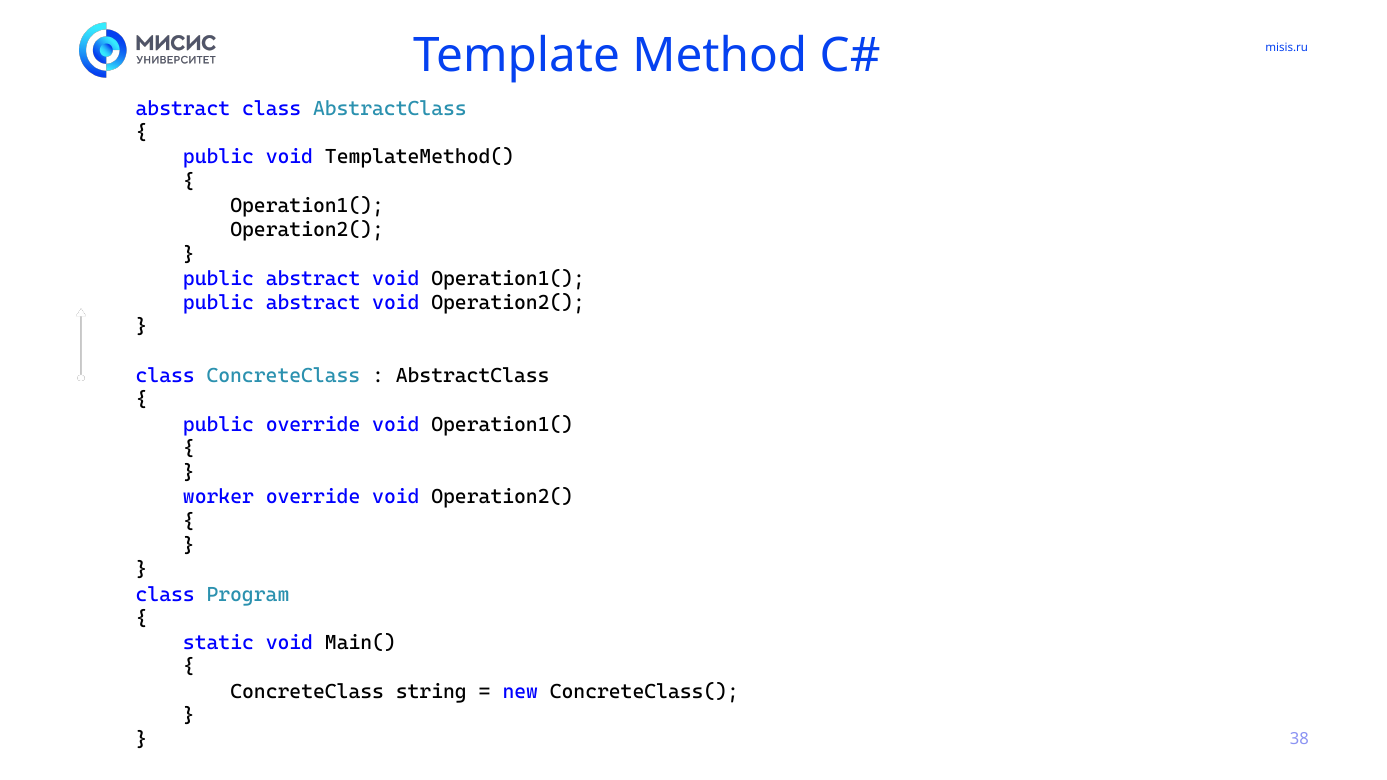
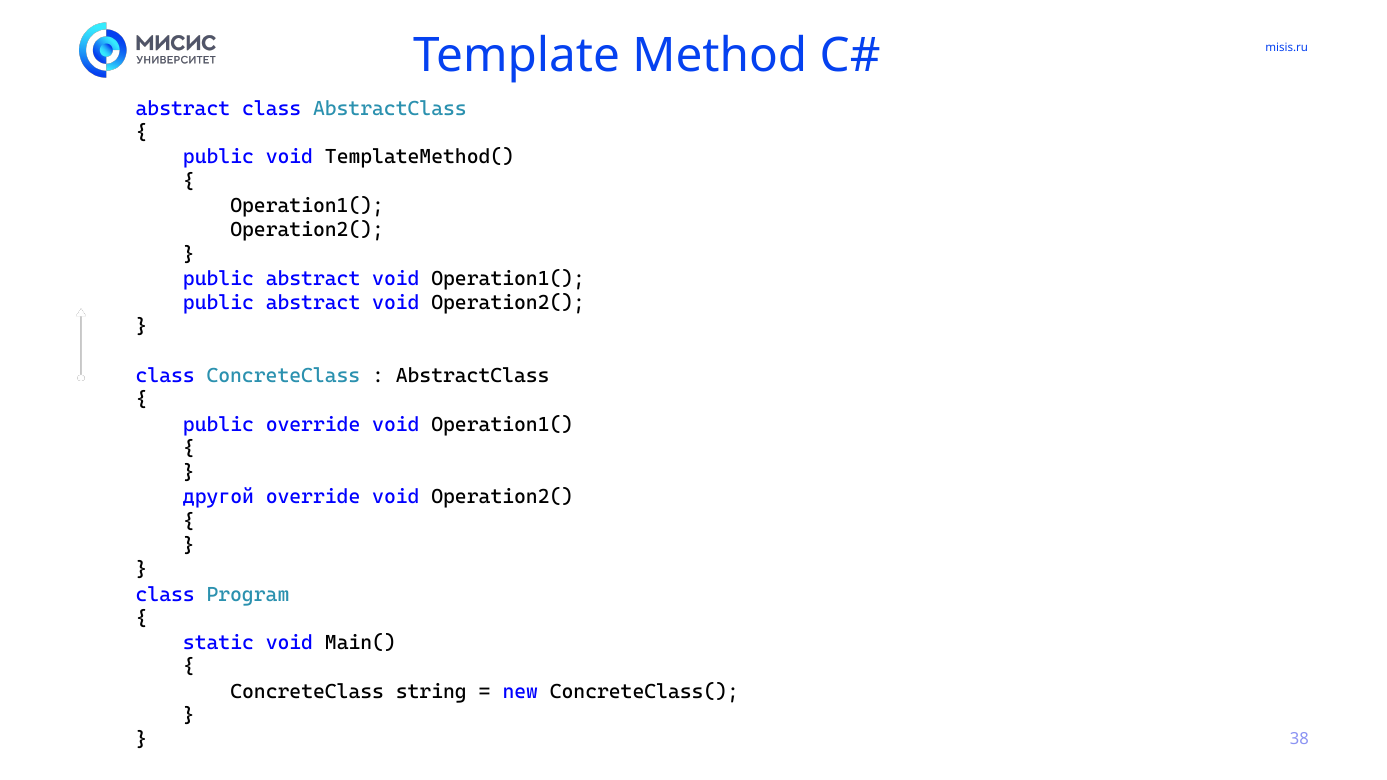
worker: worker -> другой (218, 497)
